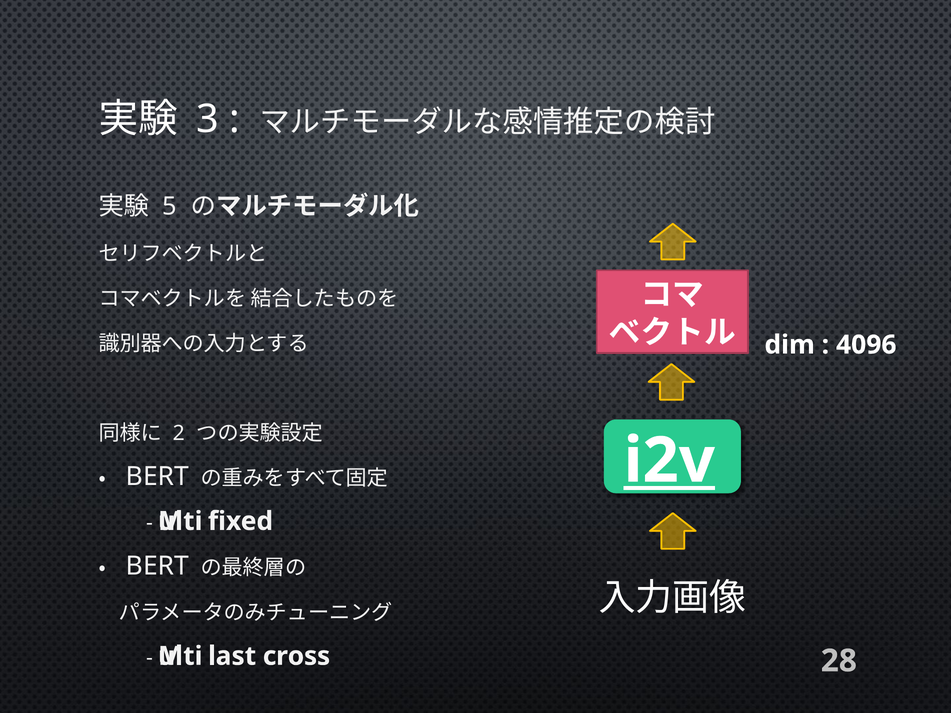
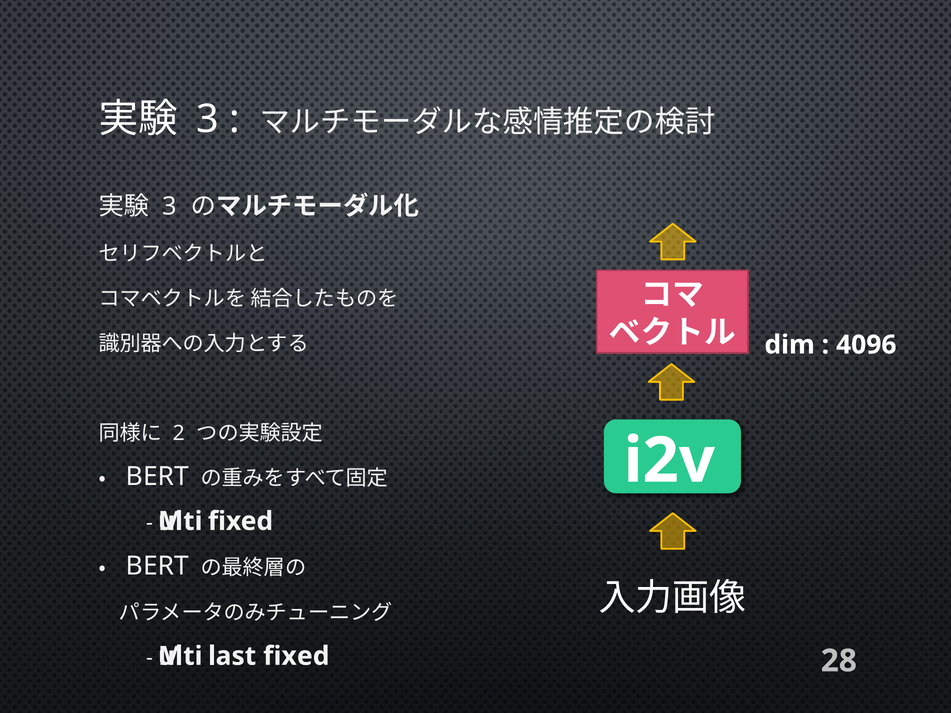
5: 5 -> 3 (170, 207)
i2v underline: present -> none (669, 461)
last cross: cross -> fixed (296, 656)
